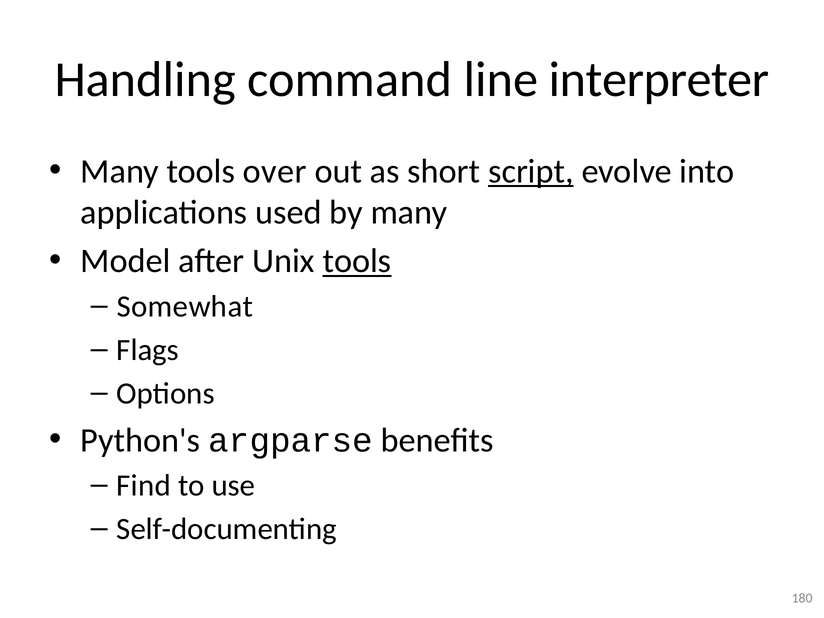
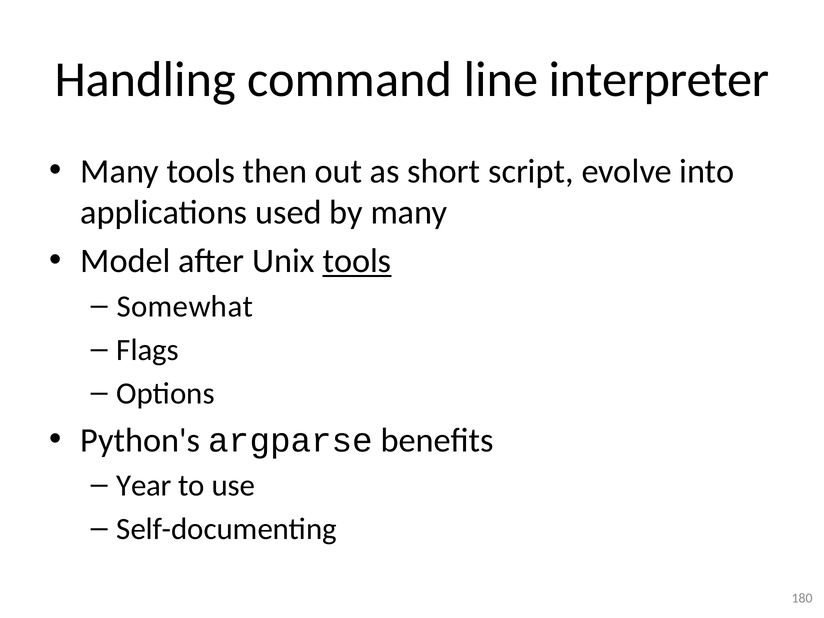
over: over -> then (275, 171)
script underline: present -> none (531, 171)
Find: Find -> Year (144, 486)
